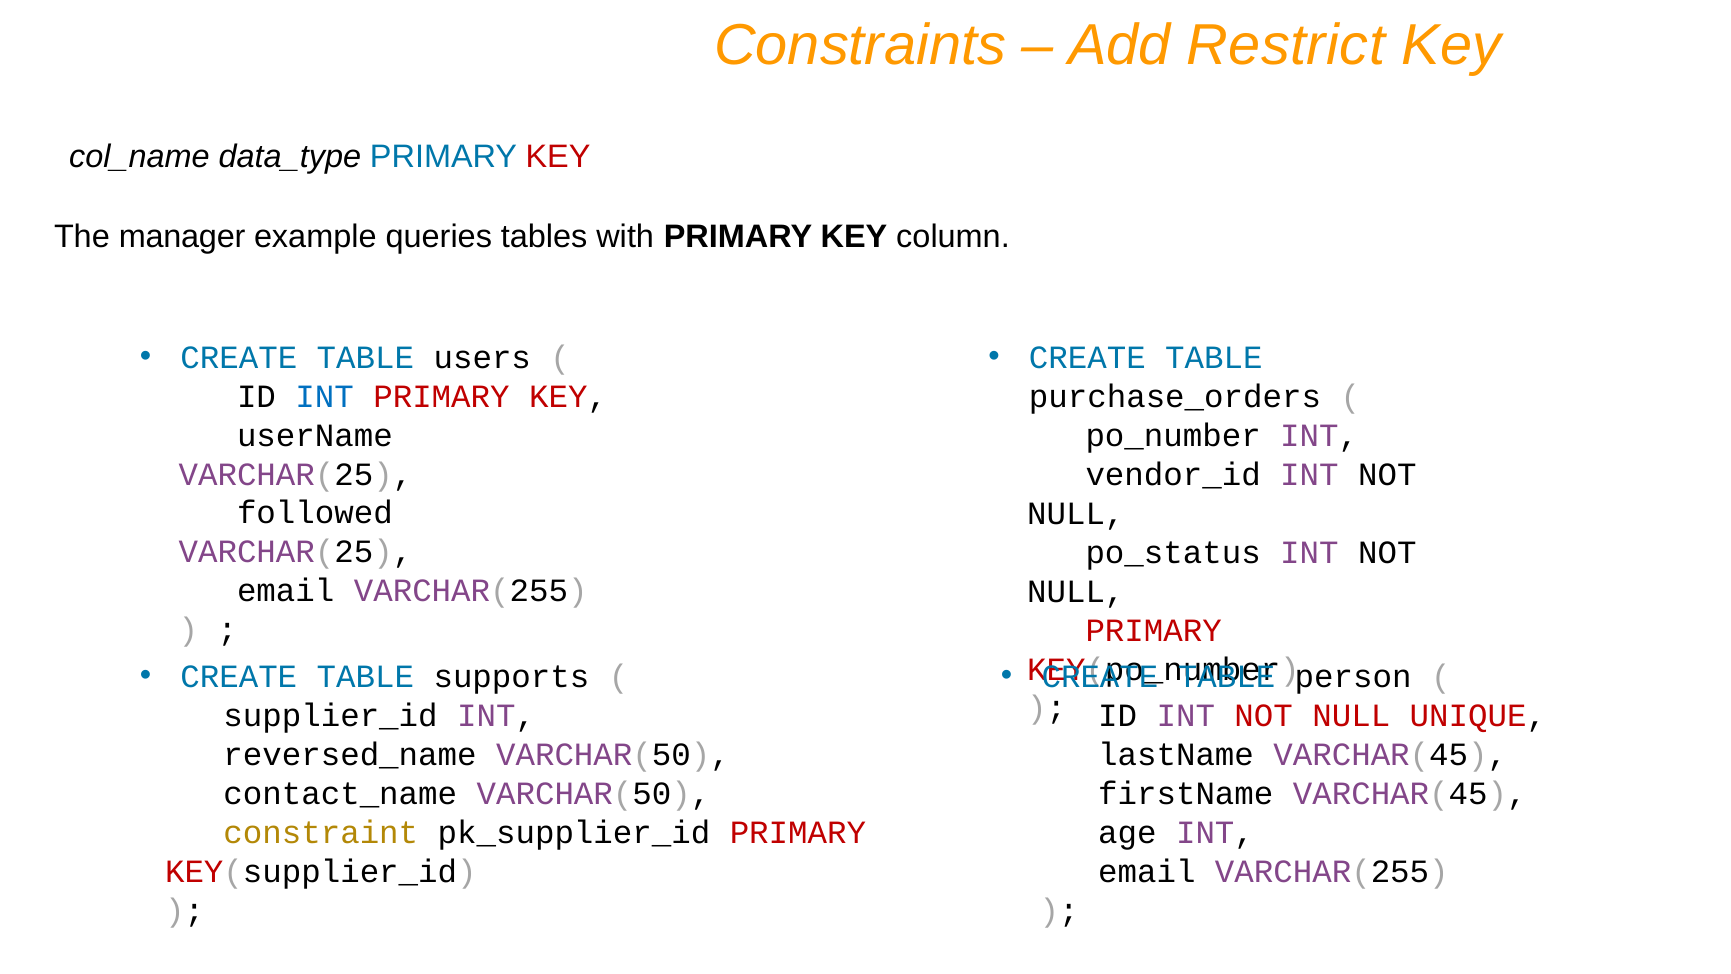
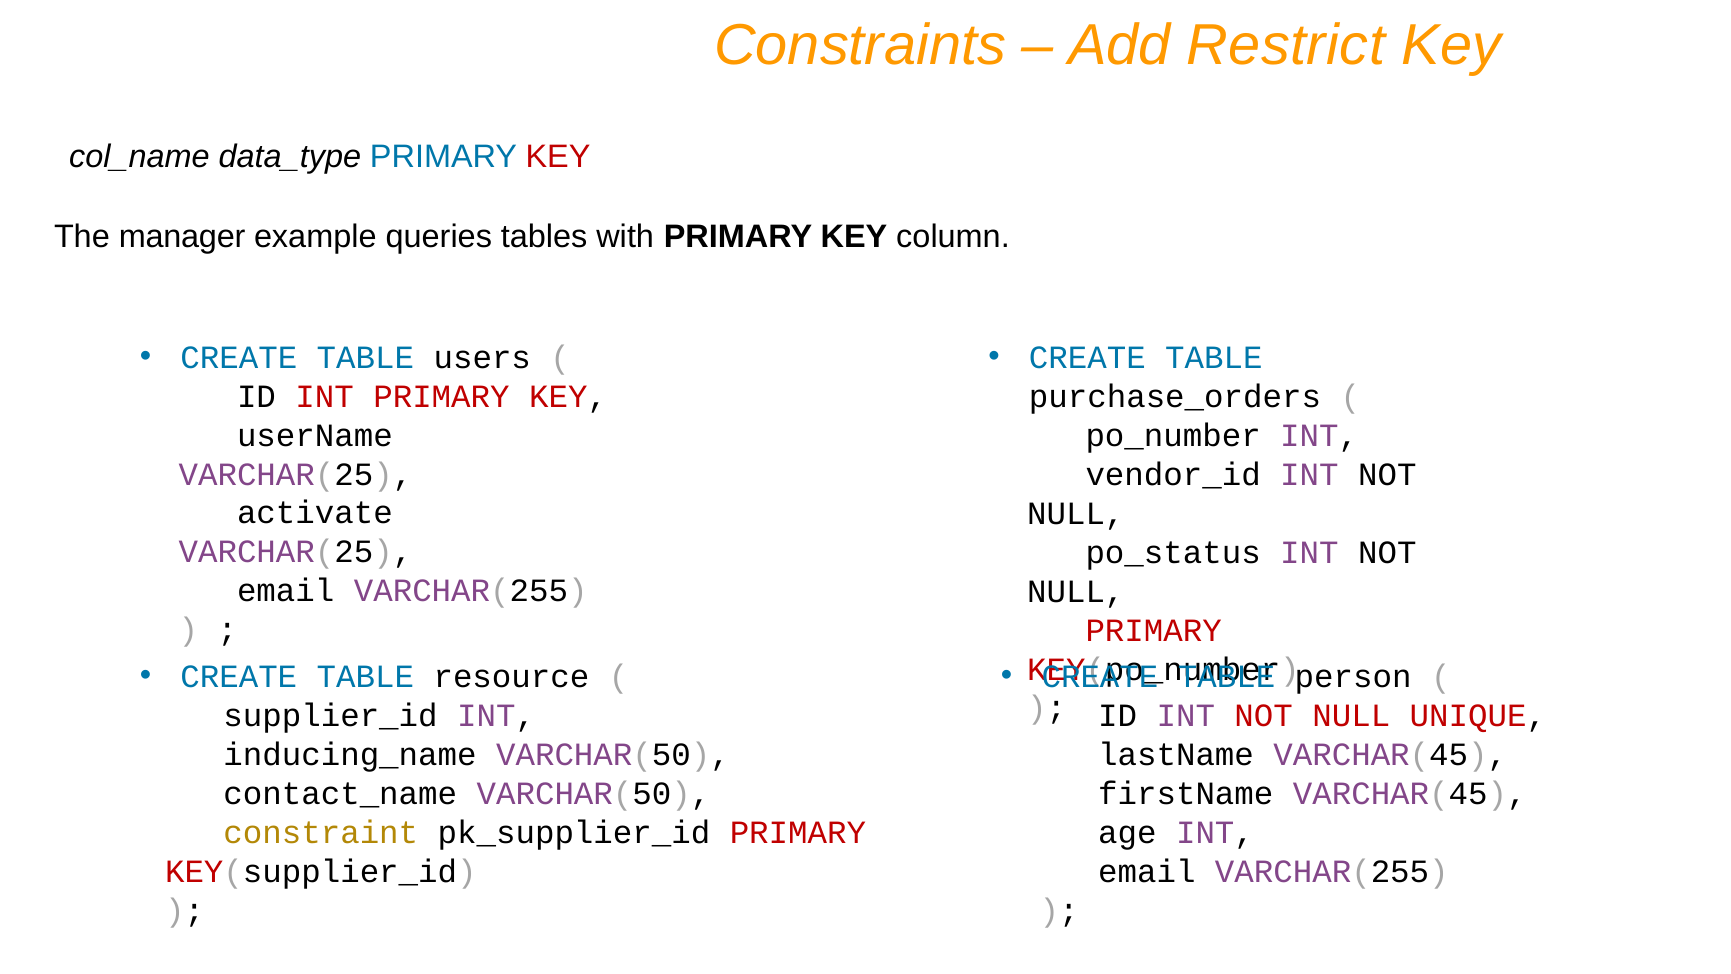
INT colour: blue -> red (325, 396)
followed: followed -> activate (315, 513)
supports: supports -> resource (511, 676)
reversed_name: reversed_name -> inducing_name (350, 754)
